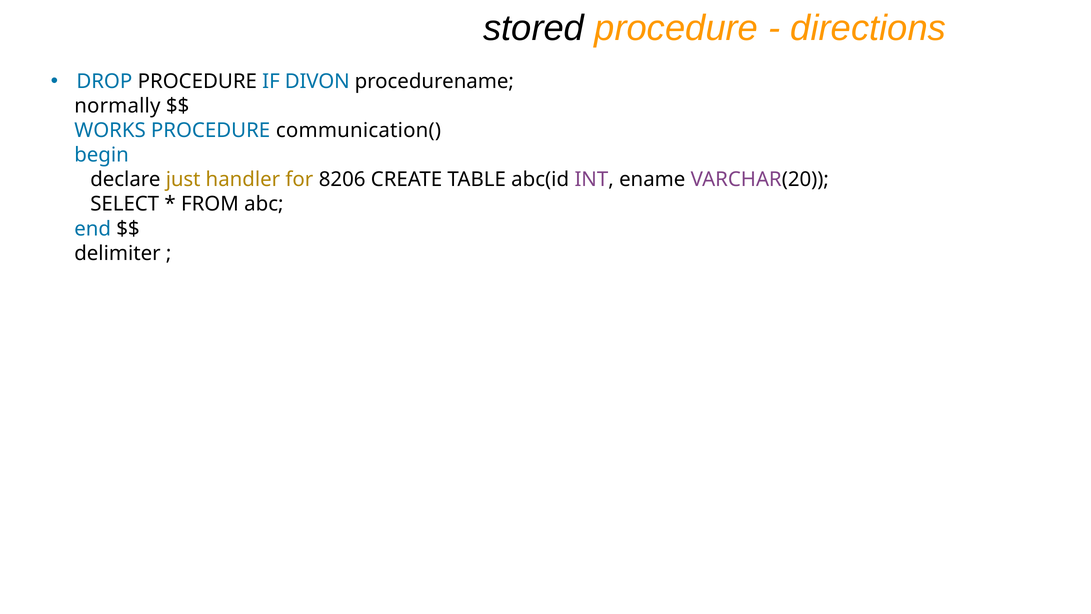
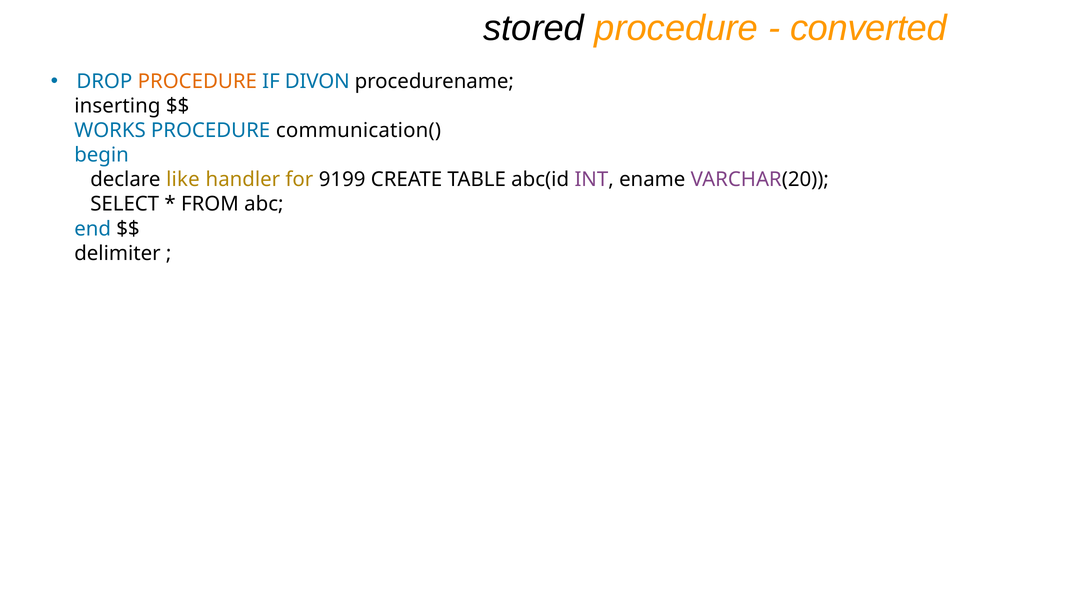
directions: directions -> converted (868, 28)
PROCEDURE colour: black -> orange (197, 81)
normally: normally -> inserting (117, 106)
just: just -> like (183, 180)
8206: 8206 -> 9199 (342, 180)
